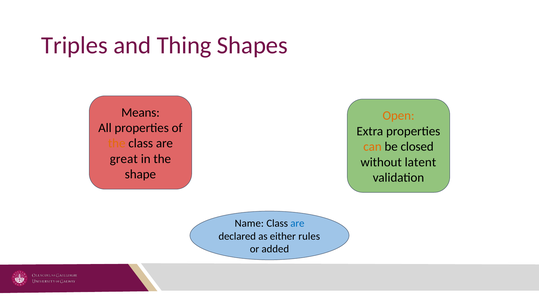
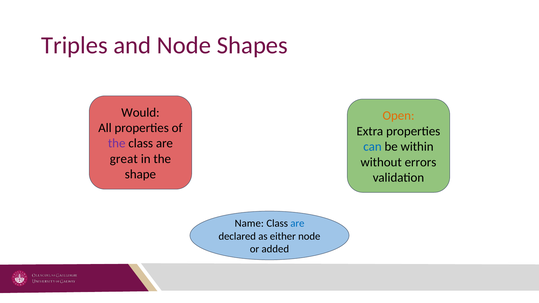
and Thing: Thing -> Node (184, 45)
Means: Means -> Would (140, 113)
the colour: orange -> purple (117, 143)
can colour: orange -> blue (372, 147)
closed: closed -> within (417, 147)
latent: latent -> errors (420, 162)
either rules: rules -> node (309, 236)
